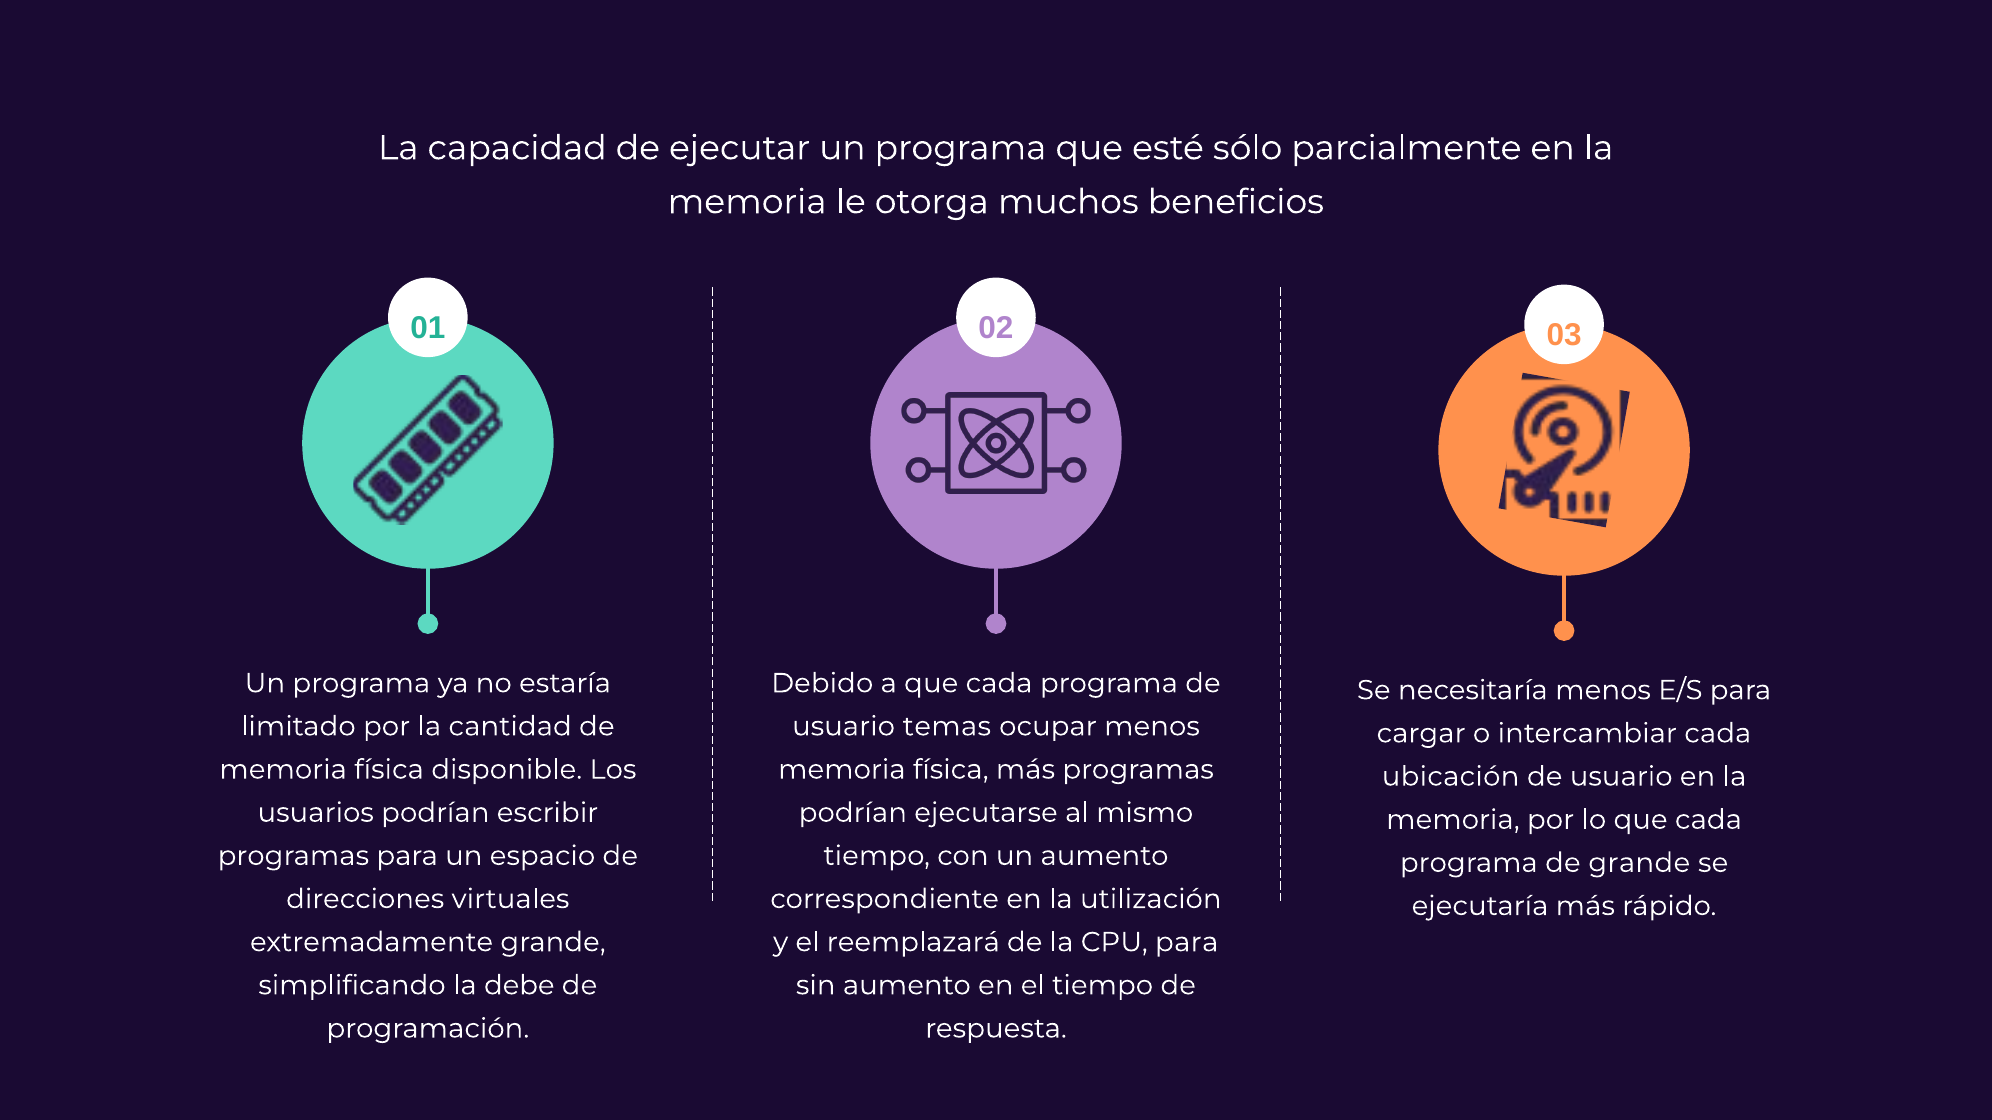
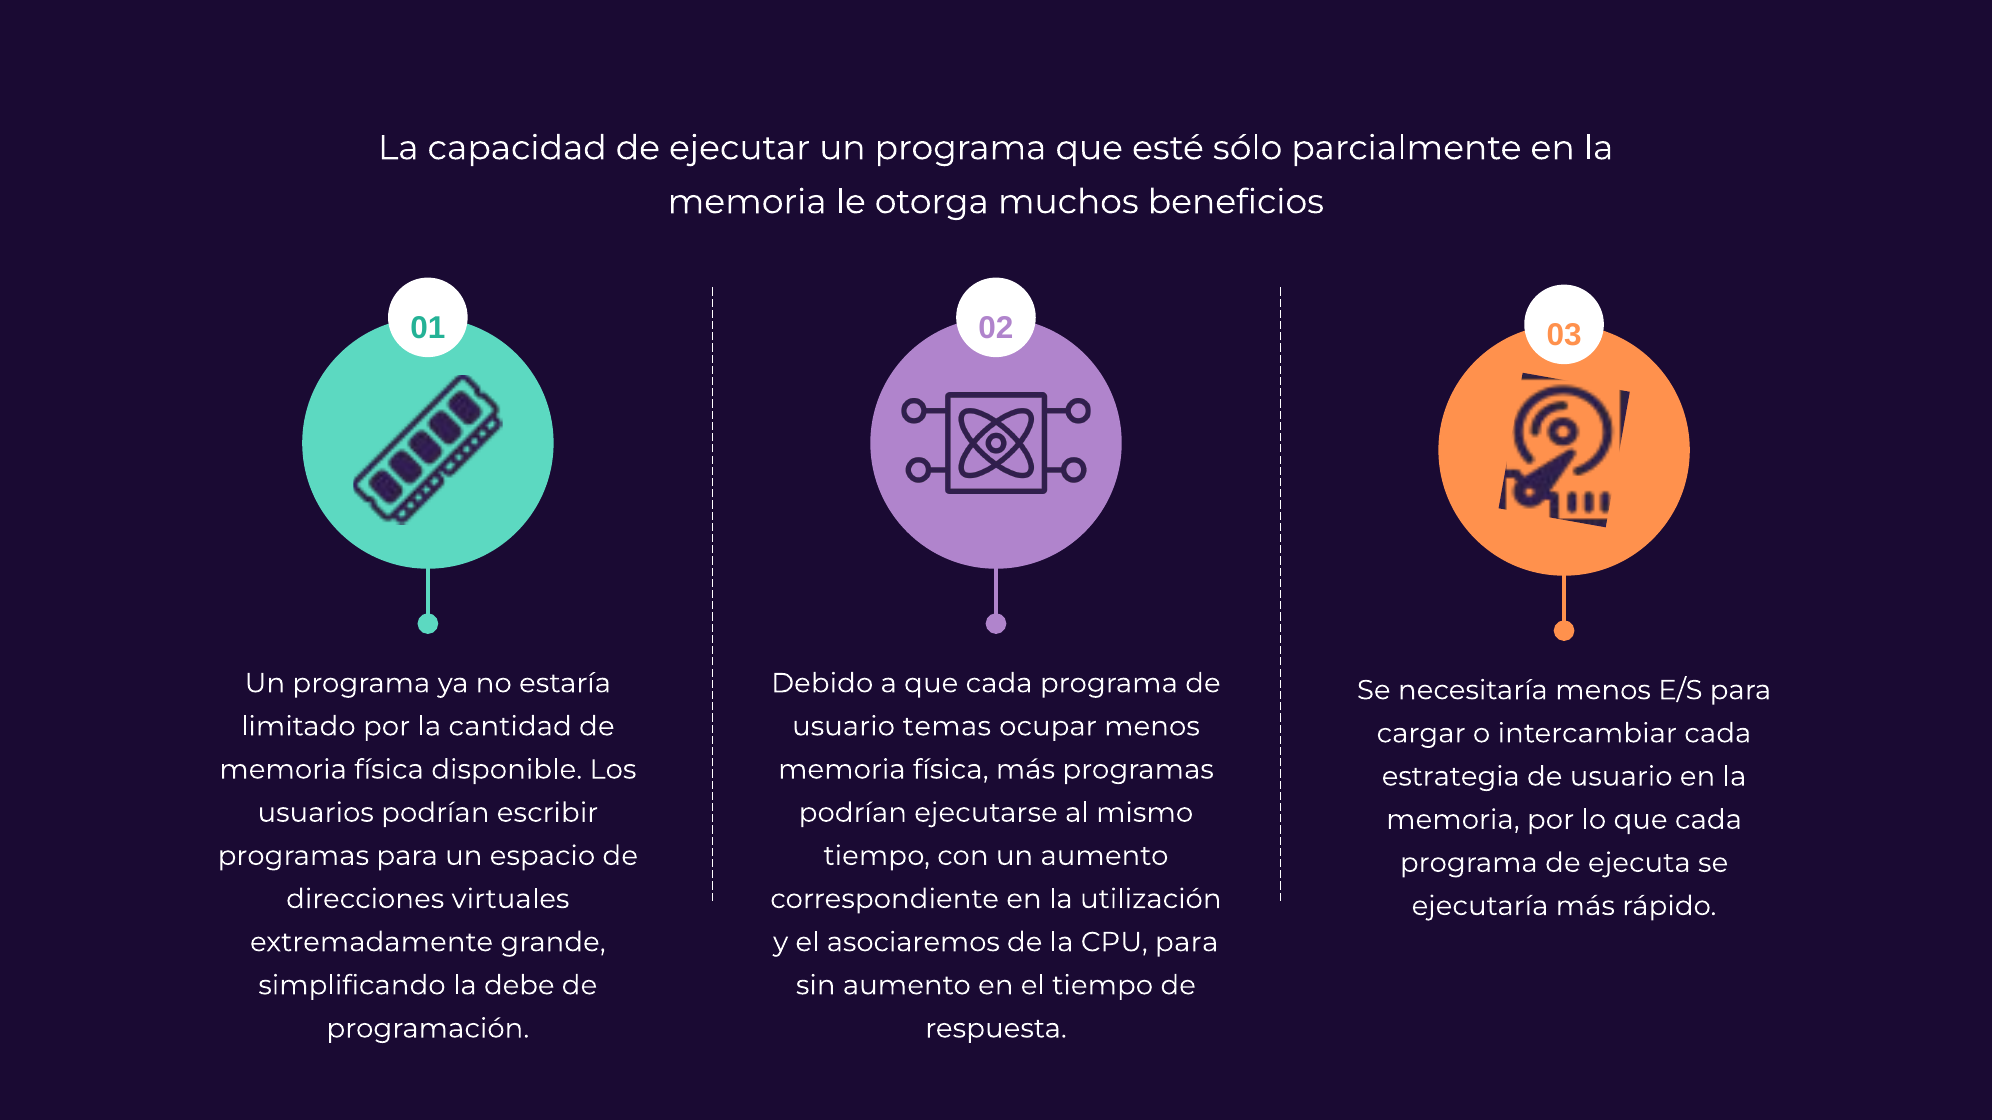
ubicación: ubicación -> estrategia (1451, 777)
de grande: grande -> ejecuta (1639, 863)
reemplazará: reemplazará -> asociaremos (913, 943)
